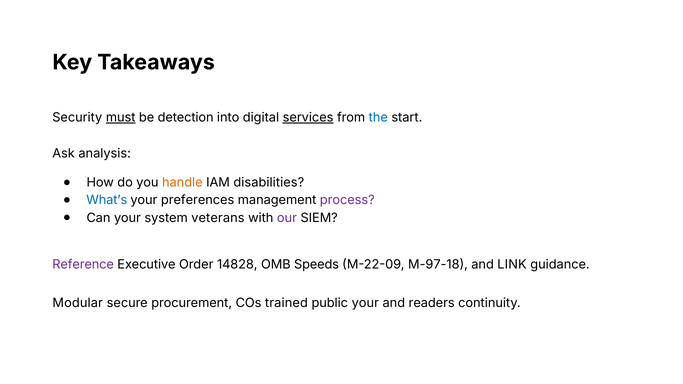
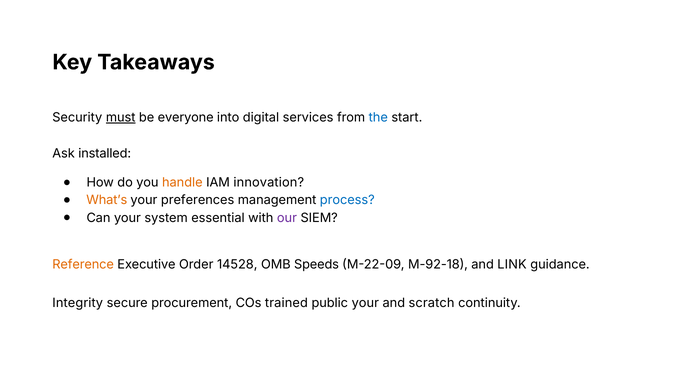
detection: detection -> everyone (186, 118)
services underline: present -> none (308, 118)
analysis: analysis -> installed (105, 154)
disabilities: disabilities -> innovation (269, 183)
What’s colour: blue -> orange (107, 200)
process colour: purple -> blue (347, 200)
veterans: veterans -> essential (218, 218)
Reference colour: purple -> orange (83, 265)
14828: 14828 -> 14528 (237, 265)
M-97-18: M-97-18 -> M-92-18 (438, 265)
Modular: Modular -> Integrity (78, 303)
readers: readers -> scratch (432, 303)
